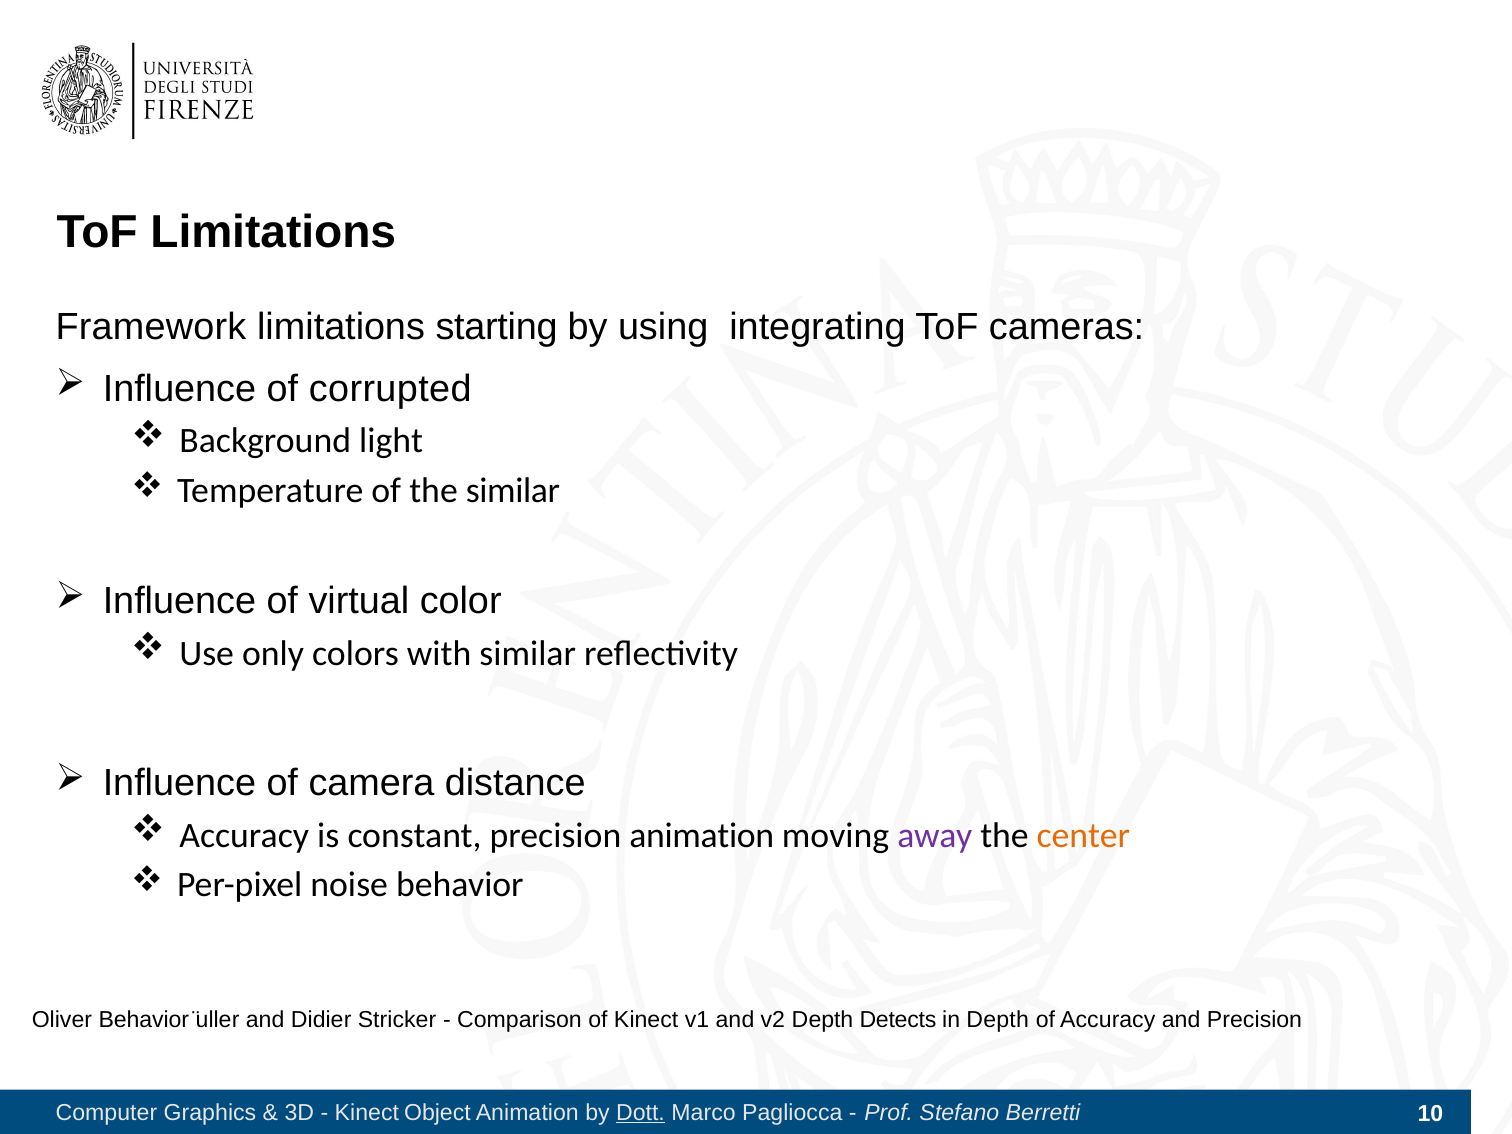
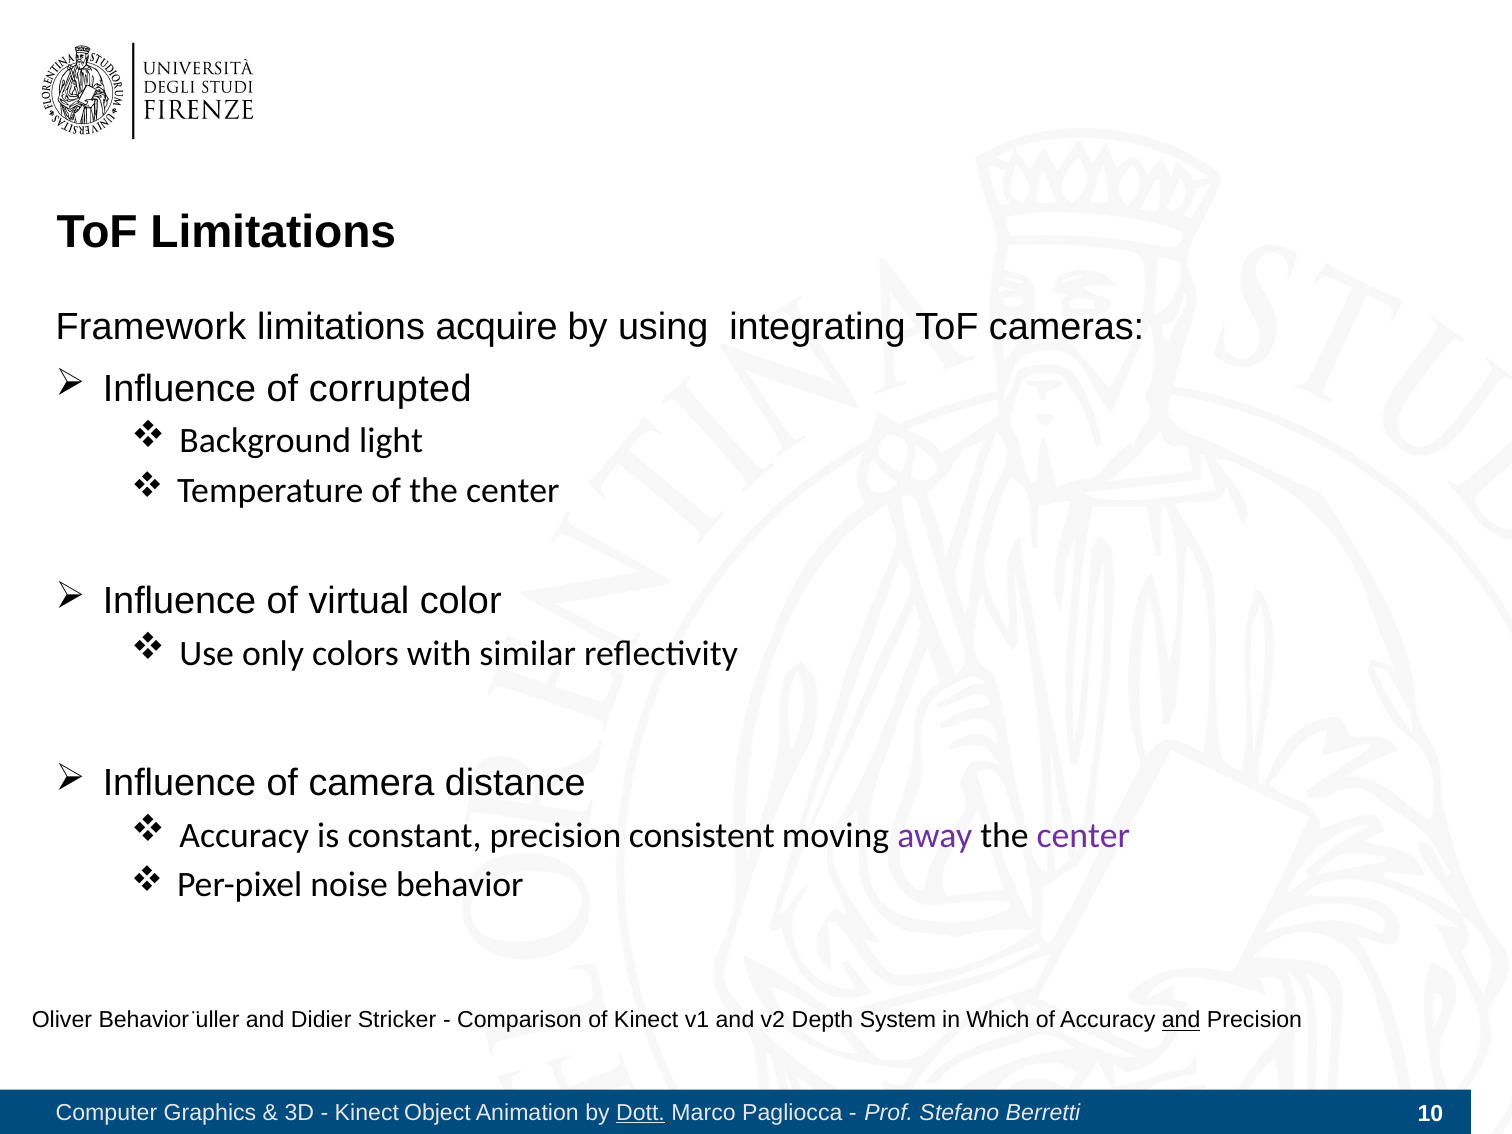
starting: starting -> acquire (497, 327)
of the similar: similar -> center (513, 491)
precision animation: animation -> consistent (702, 835)
center colour: orange -> purple (1083, 835)
Detects: Detects -> System (898, 1020)
in Depth: Depth -> Which (998, 1020)
and underline: none -> present (1181, 1020)
